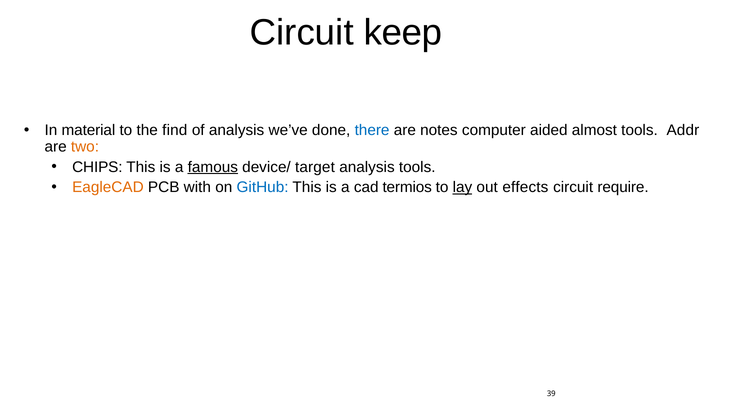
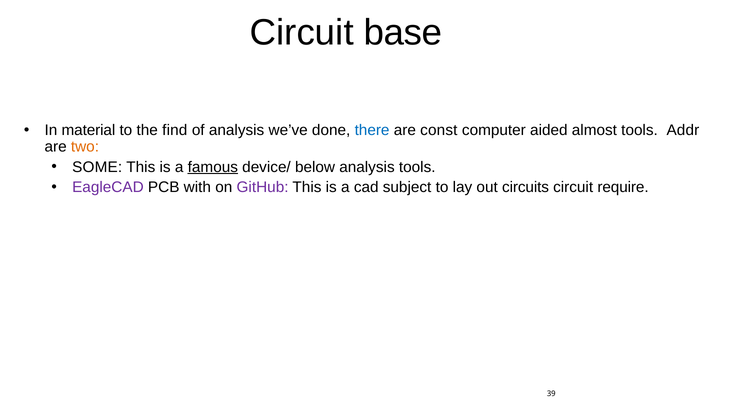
keep: keep -> base (403, 33)
notes: notes -> const (439, 130)
CHIPS: CHIPS -> SOME (97, 167)
target: target -> below (315, 167)
EagleCAD colour: orange -> purple (108, 188)
GitHub colour: blue -> purple (263, 188)
termios: termios -> subject (407, 188)
lay underline: present -> none (462, 188)
effects: effects -> circuits (526, 188)
